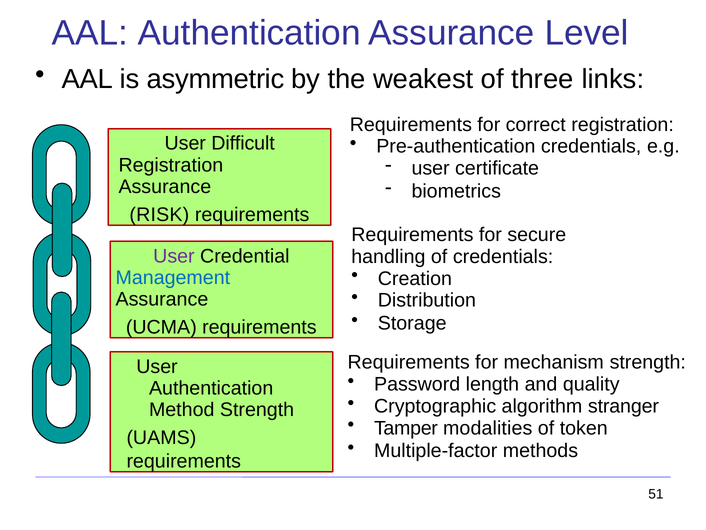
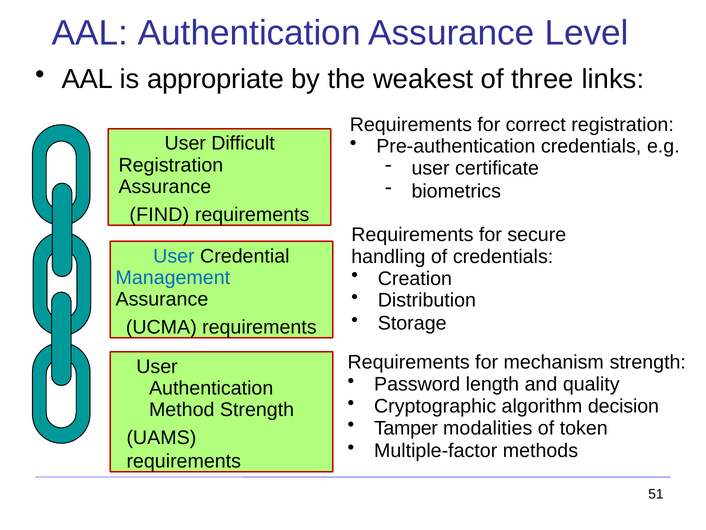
asymmetric: asymmetric -> appropriate (215, 79)
RISK: RISK -> FIND (159, 215)
User colour: purple -> blue (174, 256)
stranger: stranger -> decision (623, 406)
